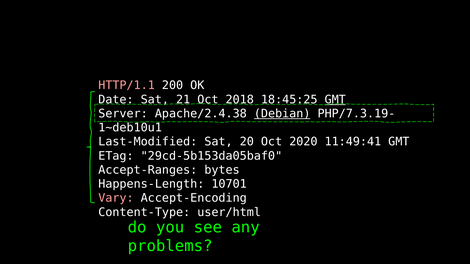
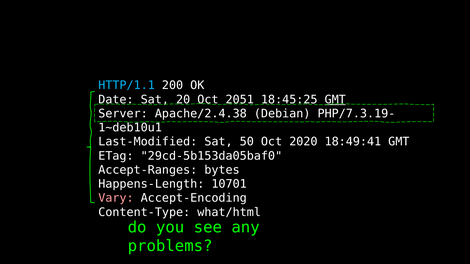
HTTP/1.1 colour: pink -> light blue (127, 86)
21: 21 -> 20 (183, 100)
2018: 2018 -> 2051 (240, 100)
Debian underline: present -> none (282, 114)
20: 20 -> 50 (247, 142)
11:49:41: 11:49:41 -> 18:49:41 (353, 142)
user/html: user/html -> what/html (229, 212)
